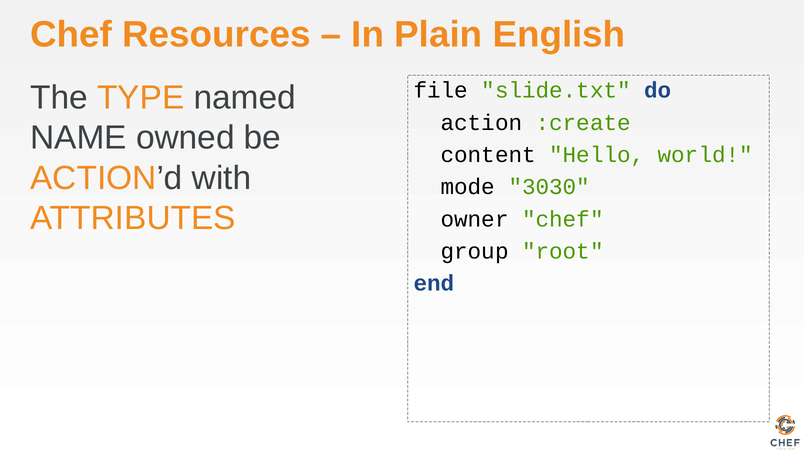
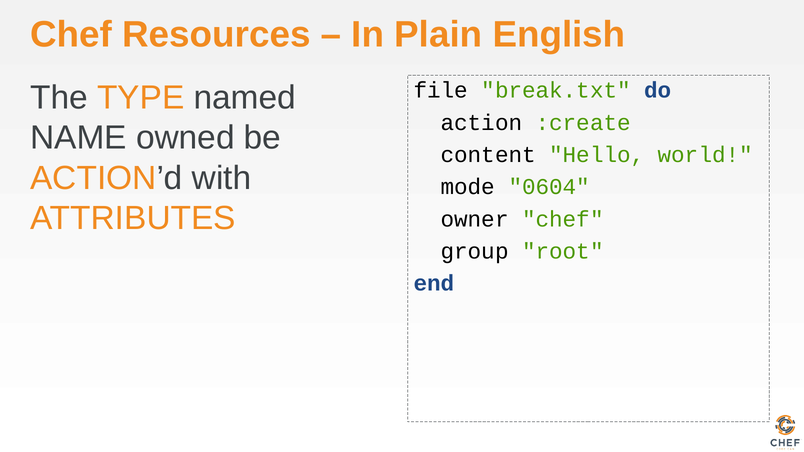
slide.txt: slide.txt -> break.txt (556, 91)
3030: 3030 -> 0604 (549, 187)
